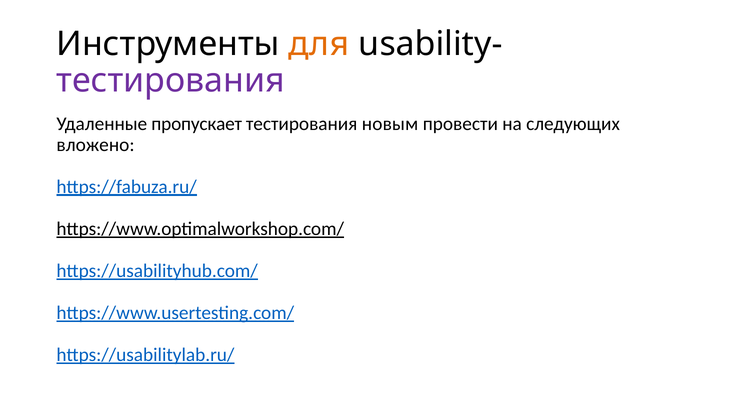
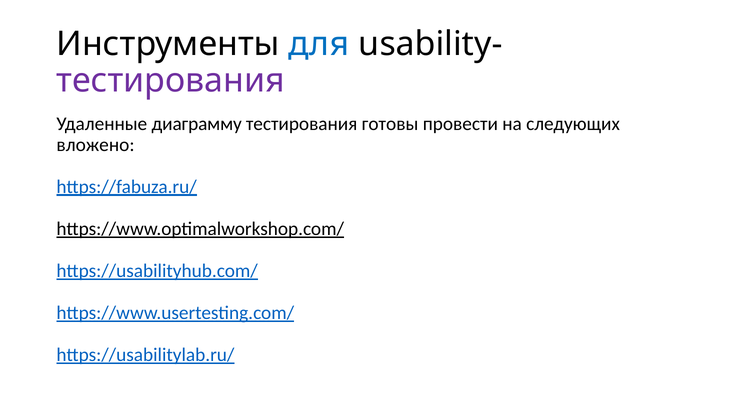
для colour: orange -> blue (319, 44)
пропускает: пропускает -> диаграмму (197, 124)
новым: новым -> готовы (390, 124)
